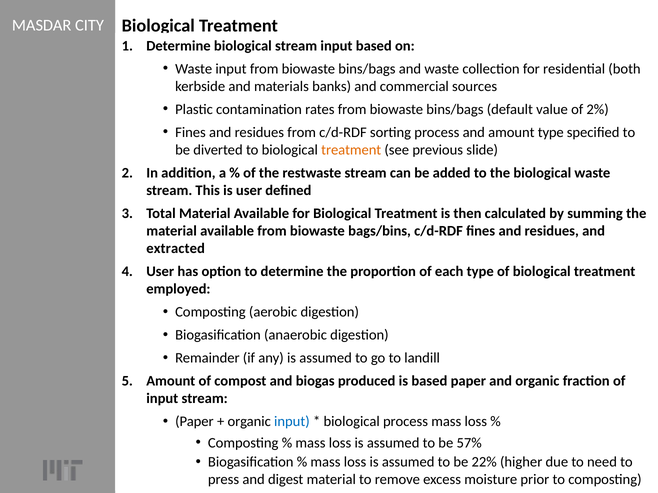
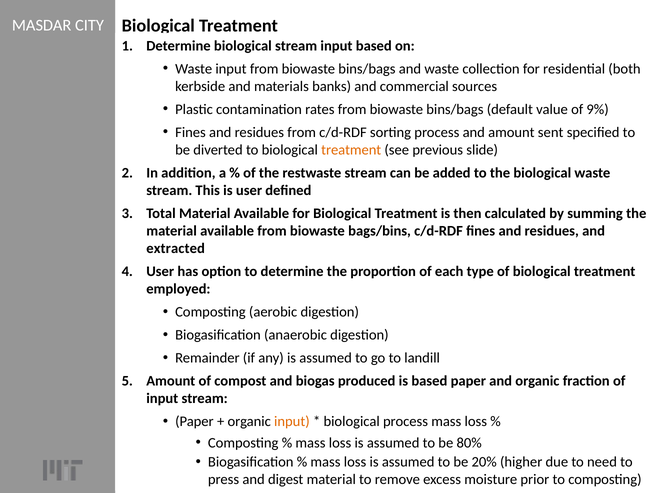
2%: 2% -> 9% (598, 110)
amount type: type -> sent (551, 133)
input colour: blue -> orange (292, 422)
57%: 57% -> 80% (469, 443)
22%: 22% -> 20% (484, 463)
